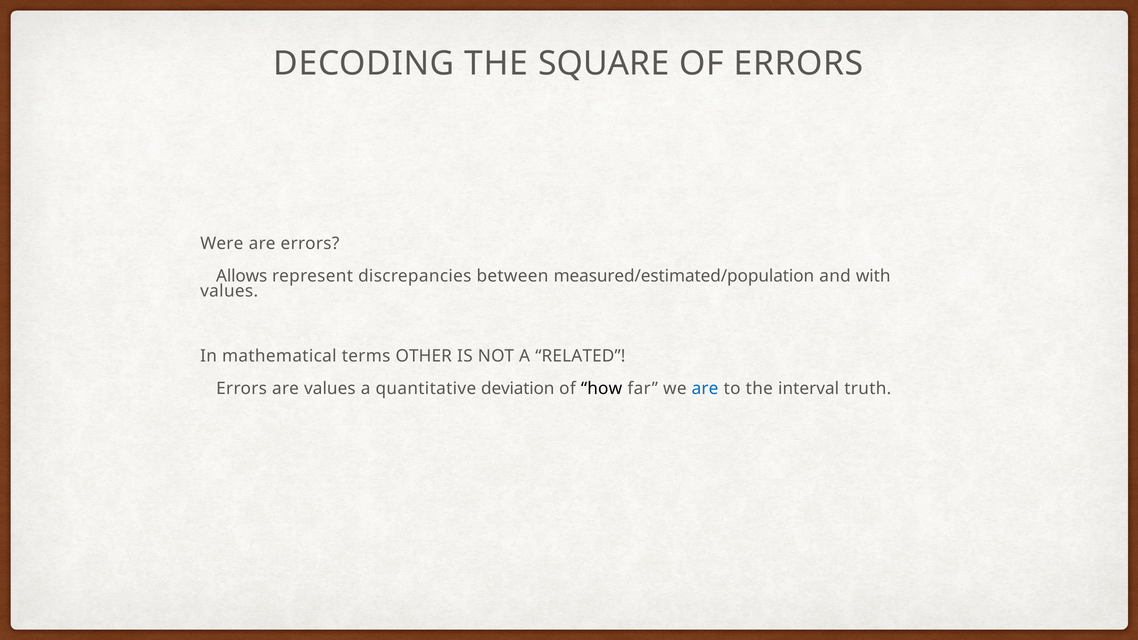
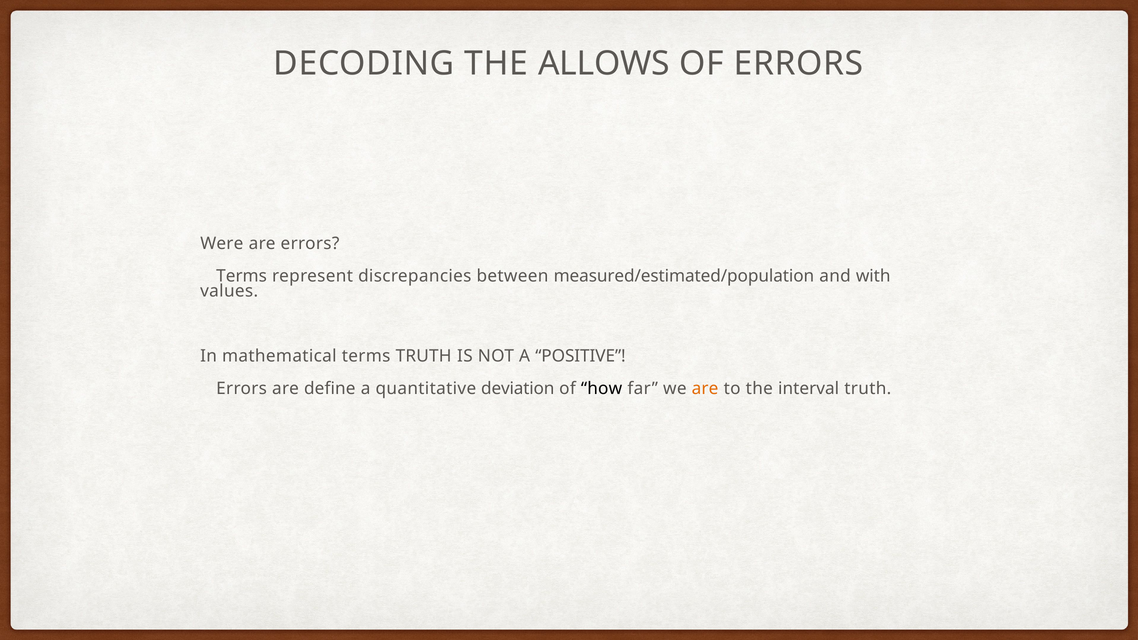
SQUARE: SQUARE -> ALLOWS (604, 63)
Allows: Allows -> Terms (242, 276)
terms OTHER: OTHER -> TRUTH (424, 356)
RELATED: RELATED -> POSITIVE (581, 356)
are values: values -> define (330, 389)
are colour: blue -> orange (705, 389)
